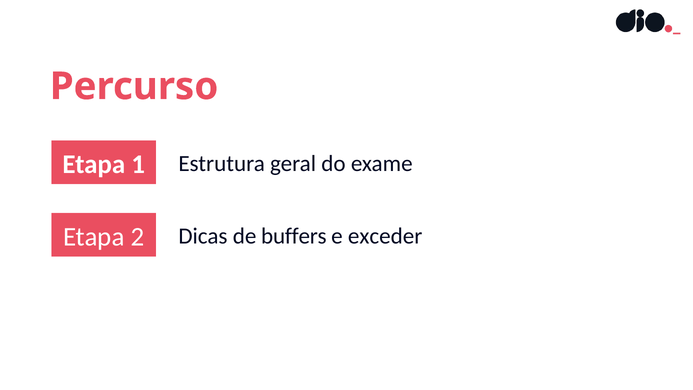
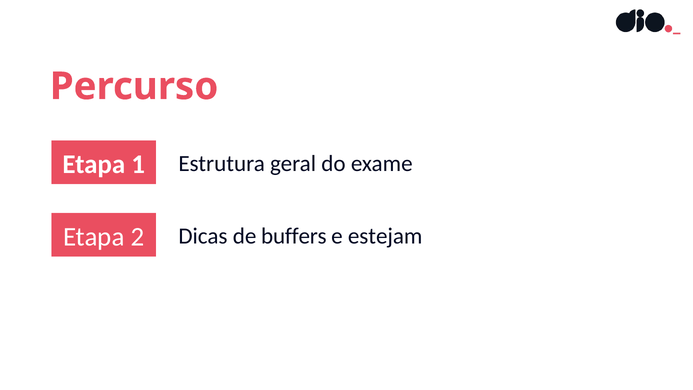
exceder: exceder -> estejam (385, 236)
